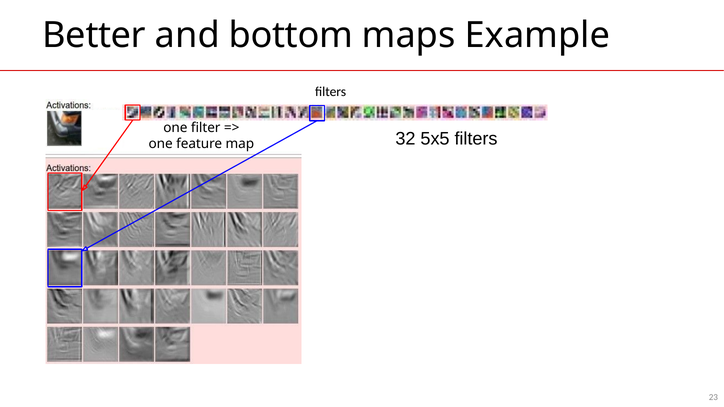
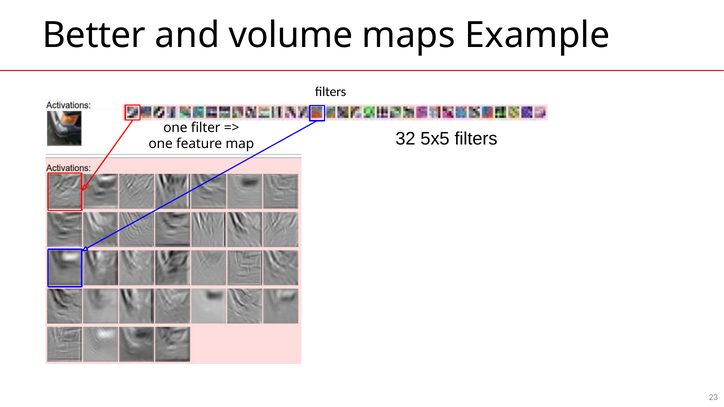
bottom: bottom -> volume (291, 35)
